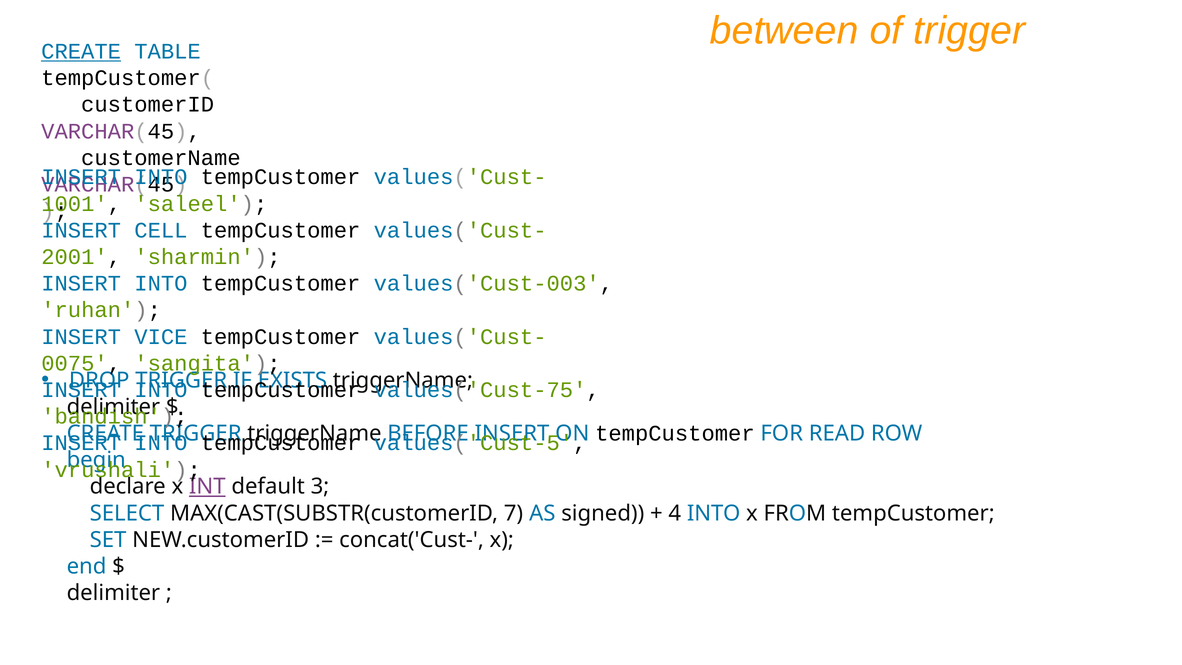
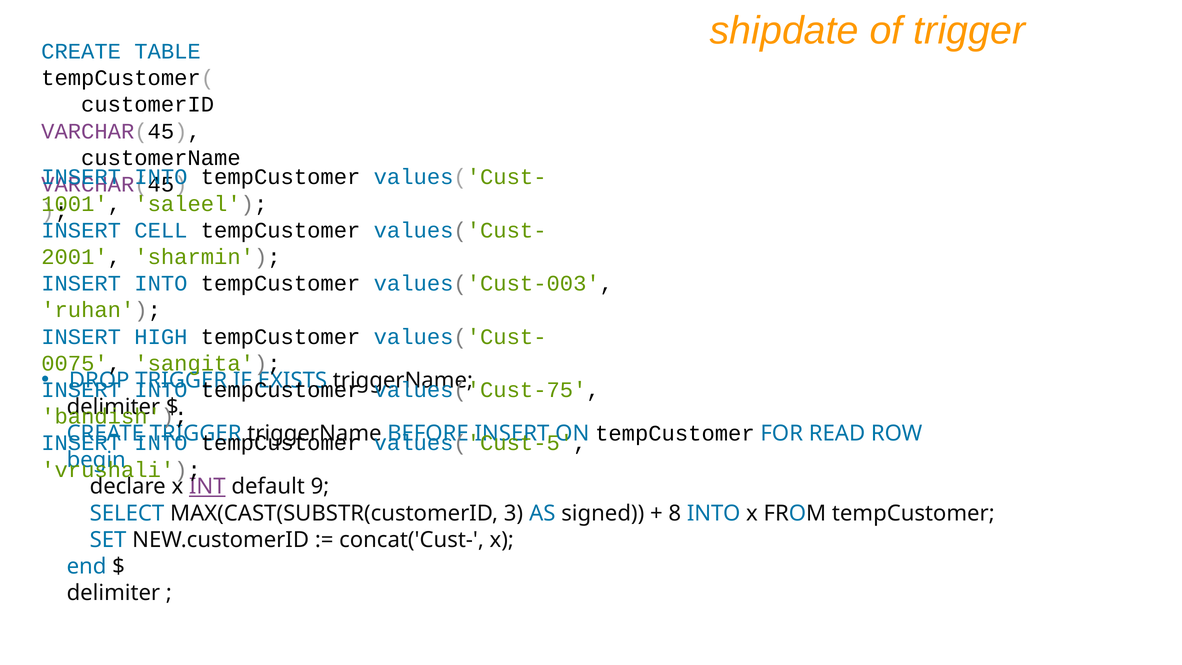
between: between -> shipdate (784, 31)
CREATE underline: present -> none (81, 51)
VICE: VICE -> HIGH (161, 337)
3: 3 -> 9 (320, 487)
7: 7 -> 3 (513, 513)
4: 4 -> 8 (675, 513)
